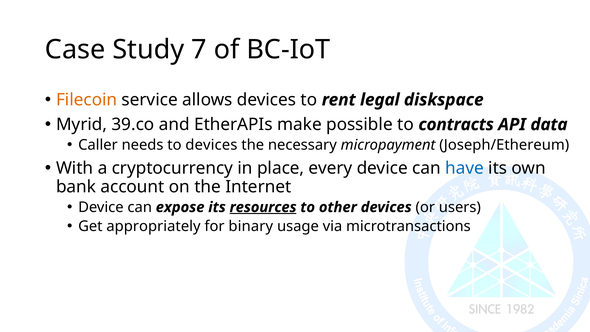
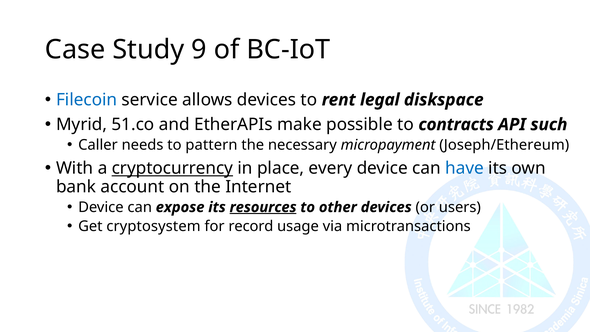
7: 7 -> 9 (199, 50)
Filecoin colour: orange -> blue (87, 100)
39.co: 39.co -> 51.co (133, 124)
data: data -> such (549, 124)
to devices: devices -> pattern (211, 145)
cryptocurrency underline: none -> present (172, 168)
appropriately: appropriately -> cryptosystem (153, 226)
binary: binary -> record (251, 226)
